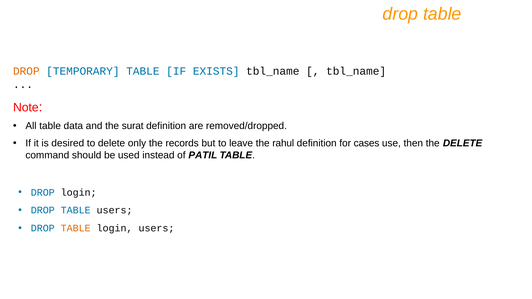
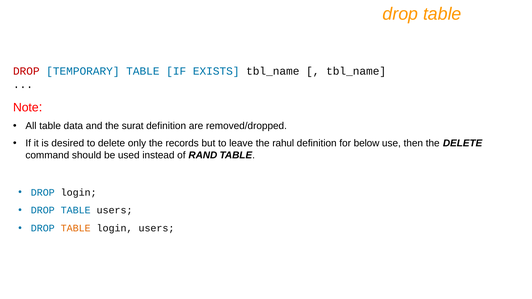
DROP colour: orange -> red (26, 71)
cases: cases -> below (367, 143)
PATIL: PATIL -> RAND (203, 155)
